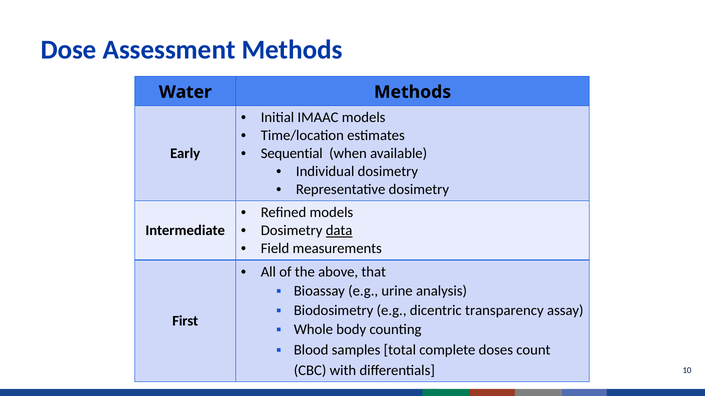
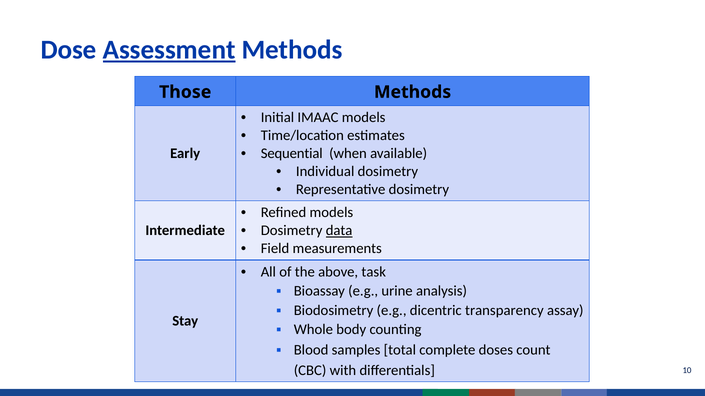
Assessment underline: none -> present (169, 50)
Water: Water -> Those (185, 92)
that: that -> task (374, 272)
First: First -> Stay (185, 321)
